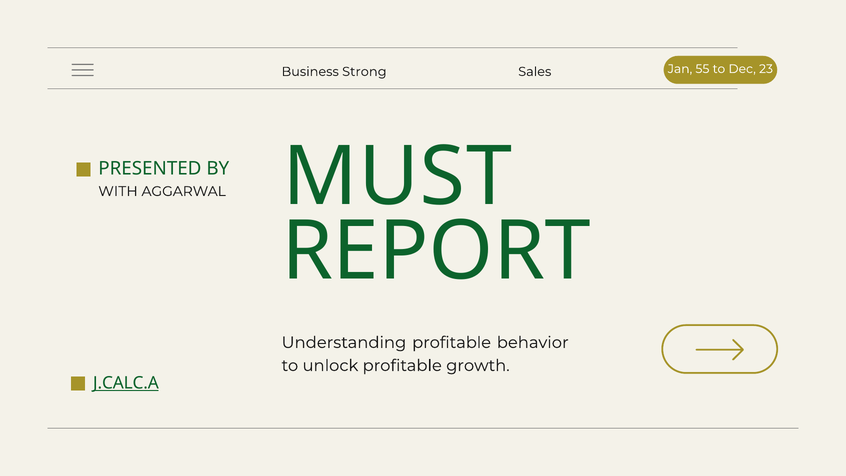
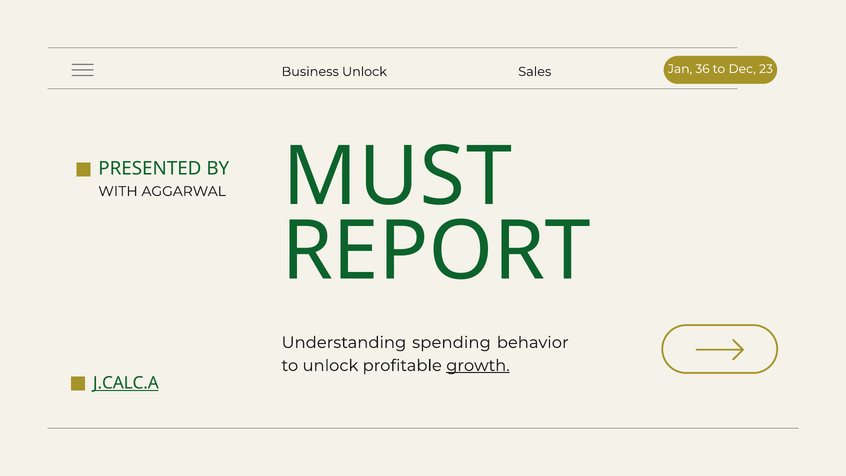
55: 55 -> 36 (703, 69)
Business Strong: Strong -> Unlock (364, 72)
Understanding profitable: profitable -> spending (451, 342)
growth underline: none -> present (478, 365)
